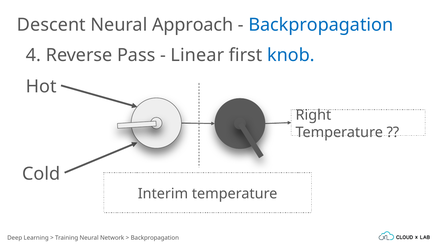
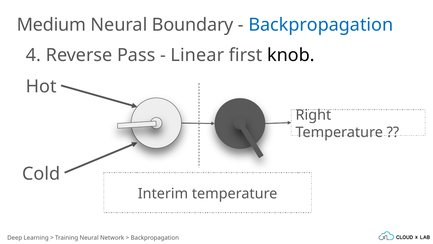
Descent: Descent -> Medium (51, 25)
Approach: Approach -> Boundary (193, 25)
knob colour: blue -> black (291, 55)
